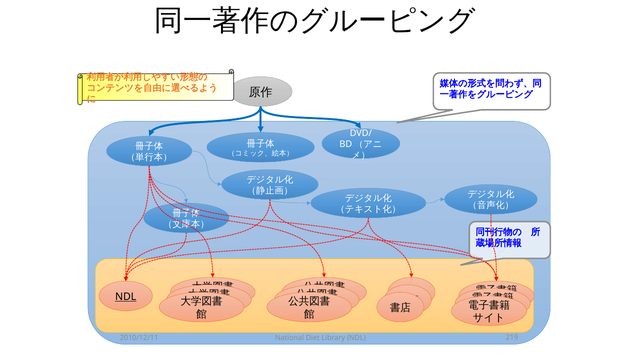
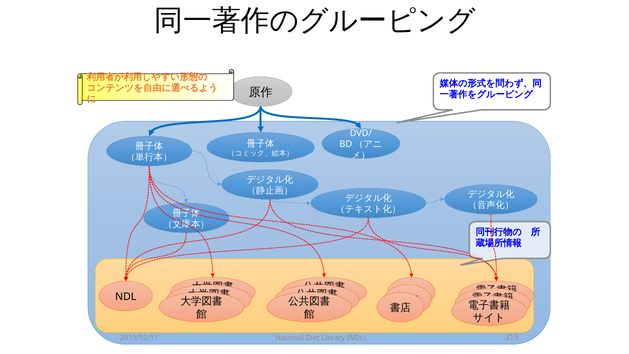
NDL underline: present -> none (126, 296)
